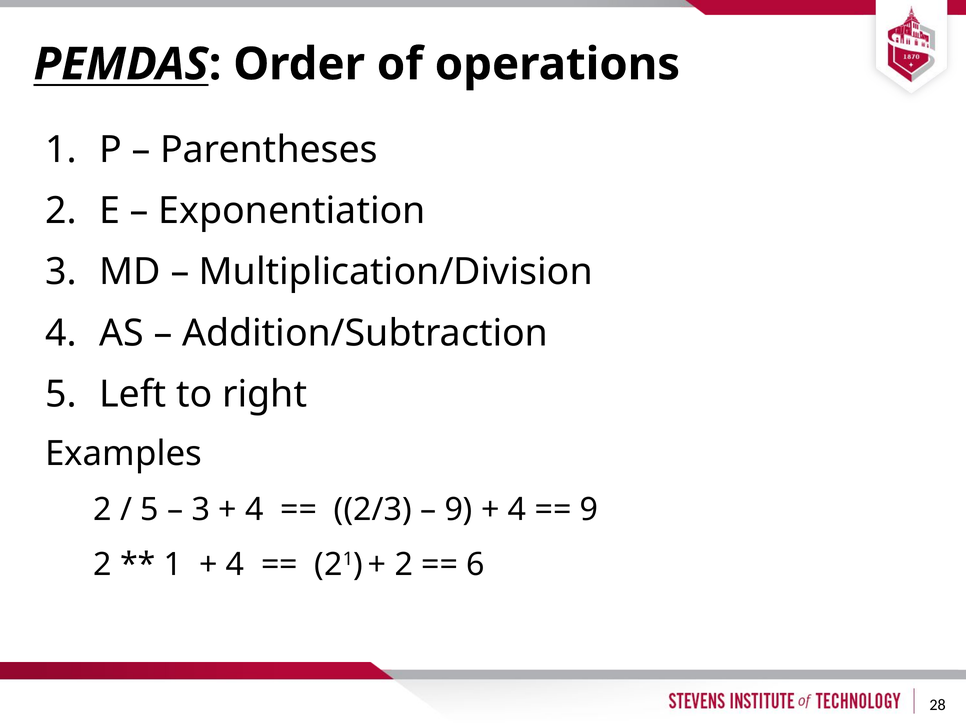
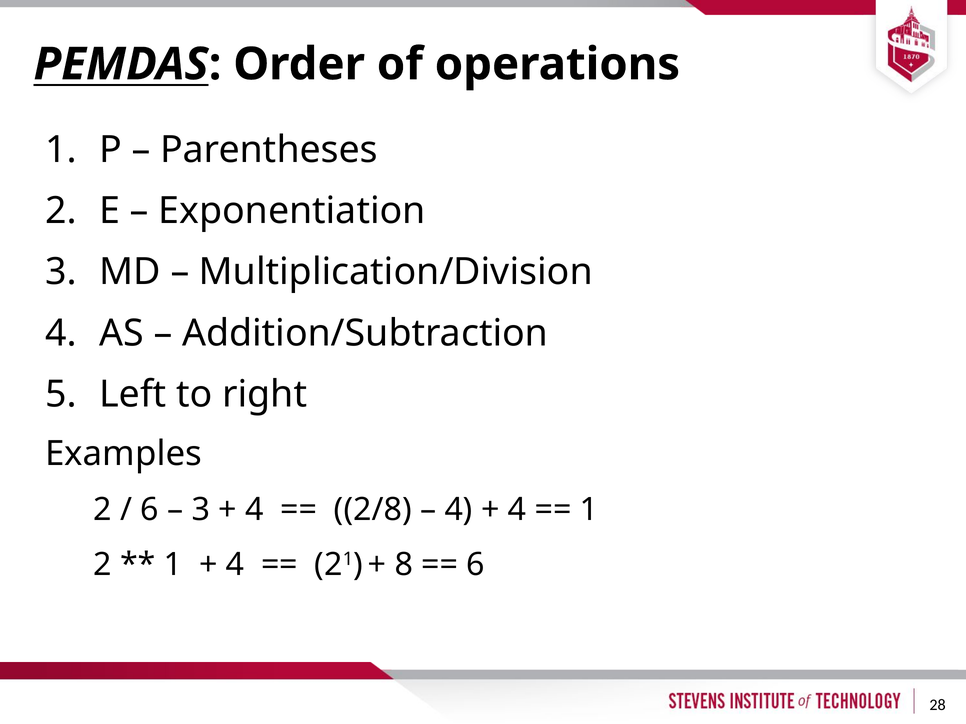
5: 5 -> 6 (150, 510)
2/3: 2/3 -> 2/8 (373, 510)
9: 9 -> 4 (459, 510)
9: 9 -> 1 (589, 510)
2: 2 -> 8 (404, 565)
